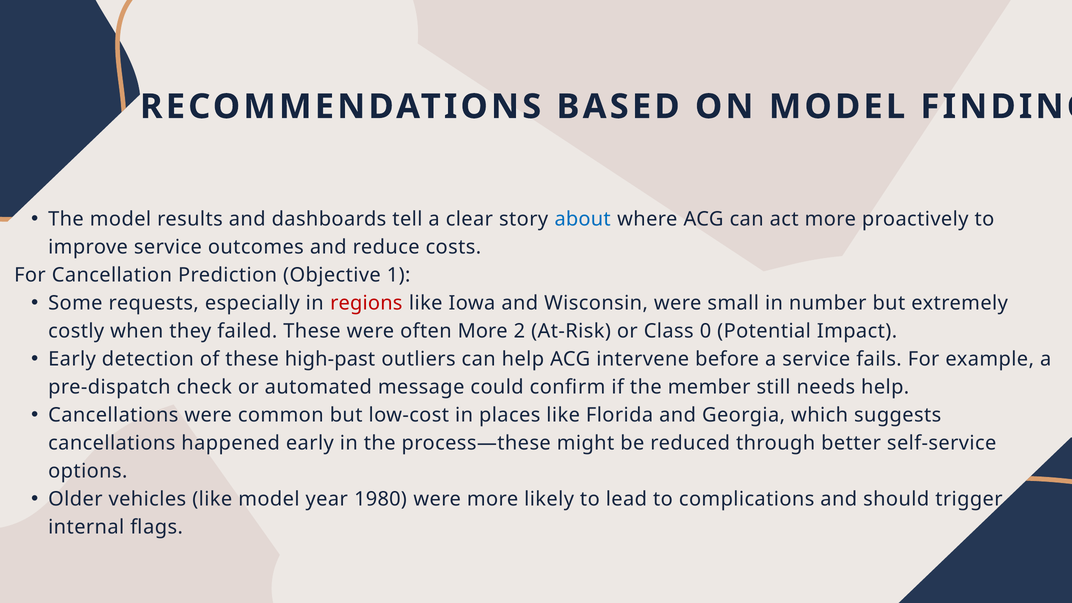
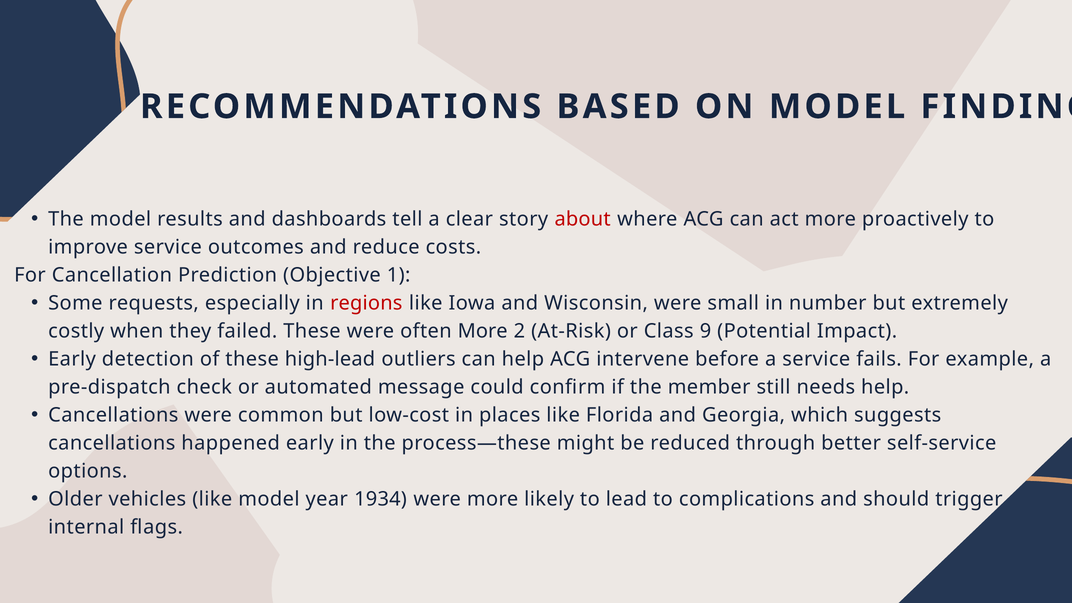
about colour: blue -> red (583, 219)
0: 0 -> 9 (706, 331)
high-past: high-past -> high-lead (330, 359)
1980: 1980 -> 1934 (381, 499)
